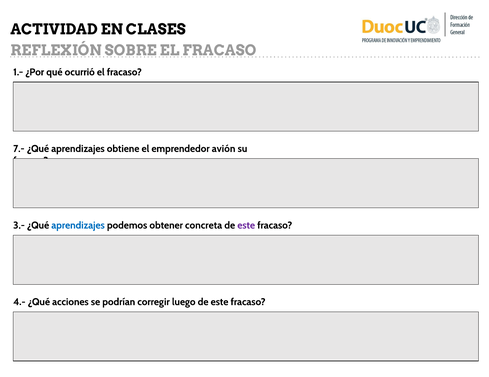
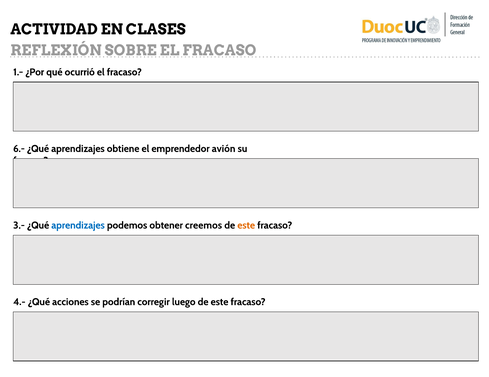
7.-: 7.- -> 6.- (19, 149)
concreta: concreta -> creemos (204, 225)
este colour: purple -> orange (246, 225)
